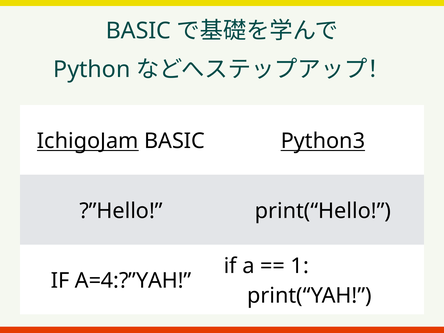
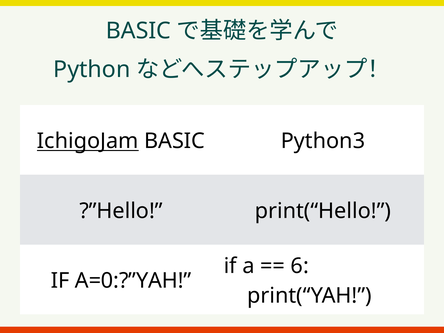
Python3 underline: present -> none (323, 141)
1: 1 -> 6 (300, 266)
A=4:?”YAH: A=4:?”YAH -> A=0:?”YAH (133, 281)
